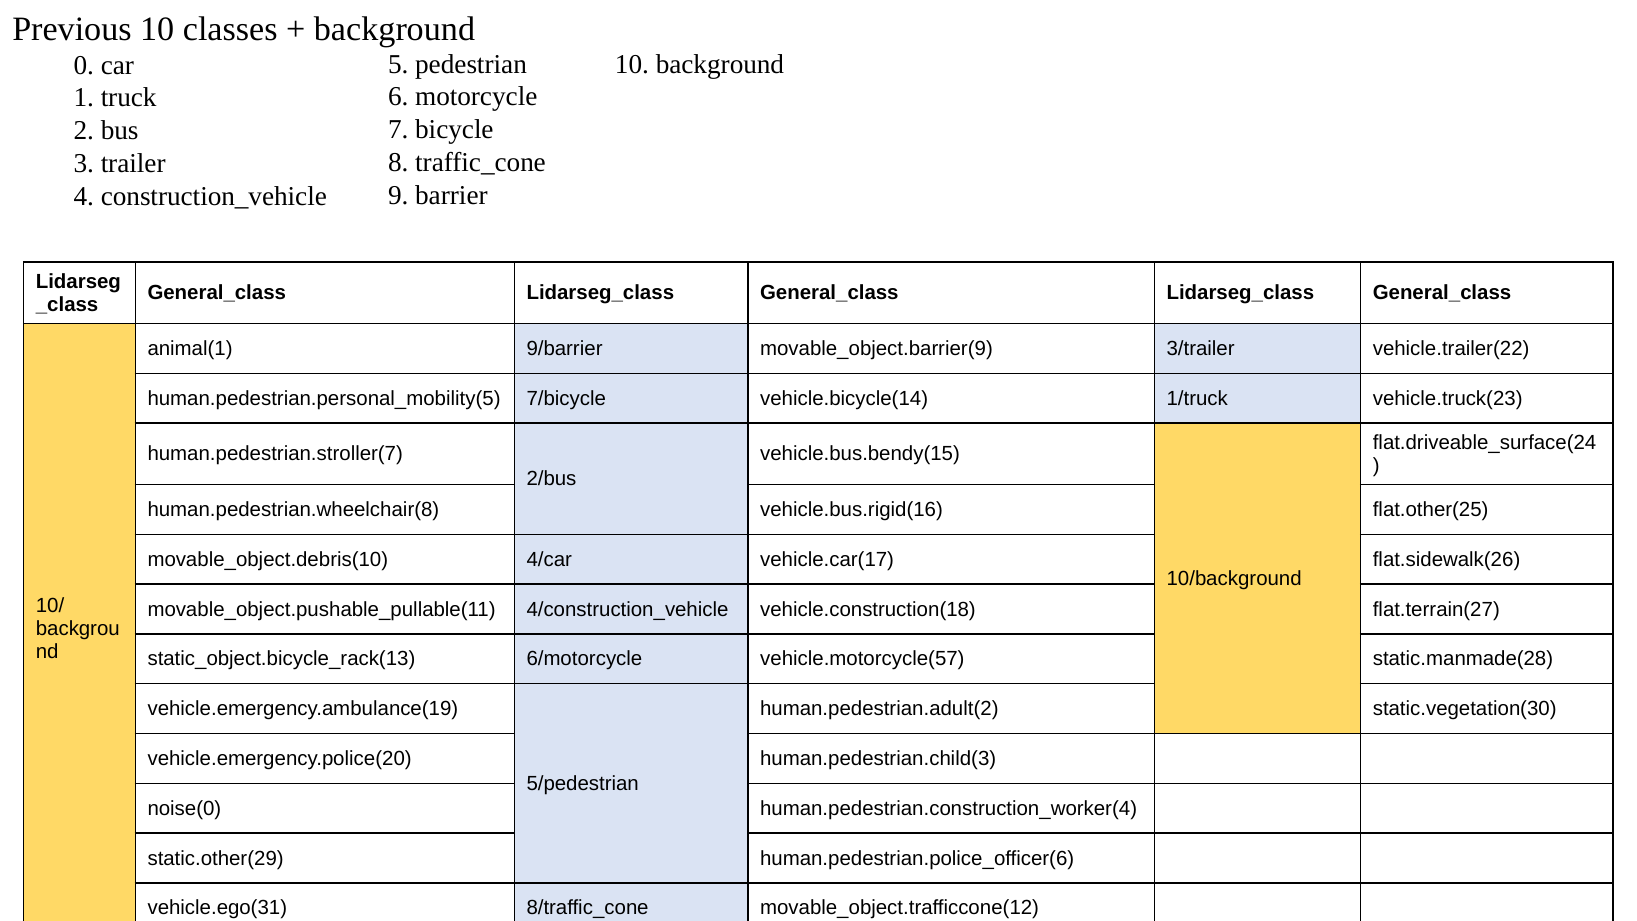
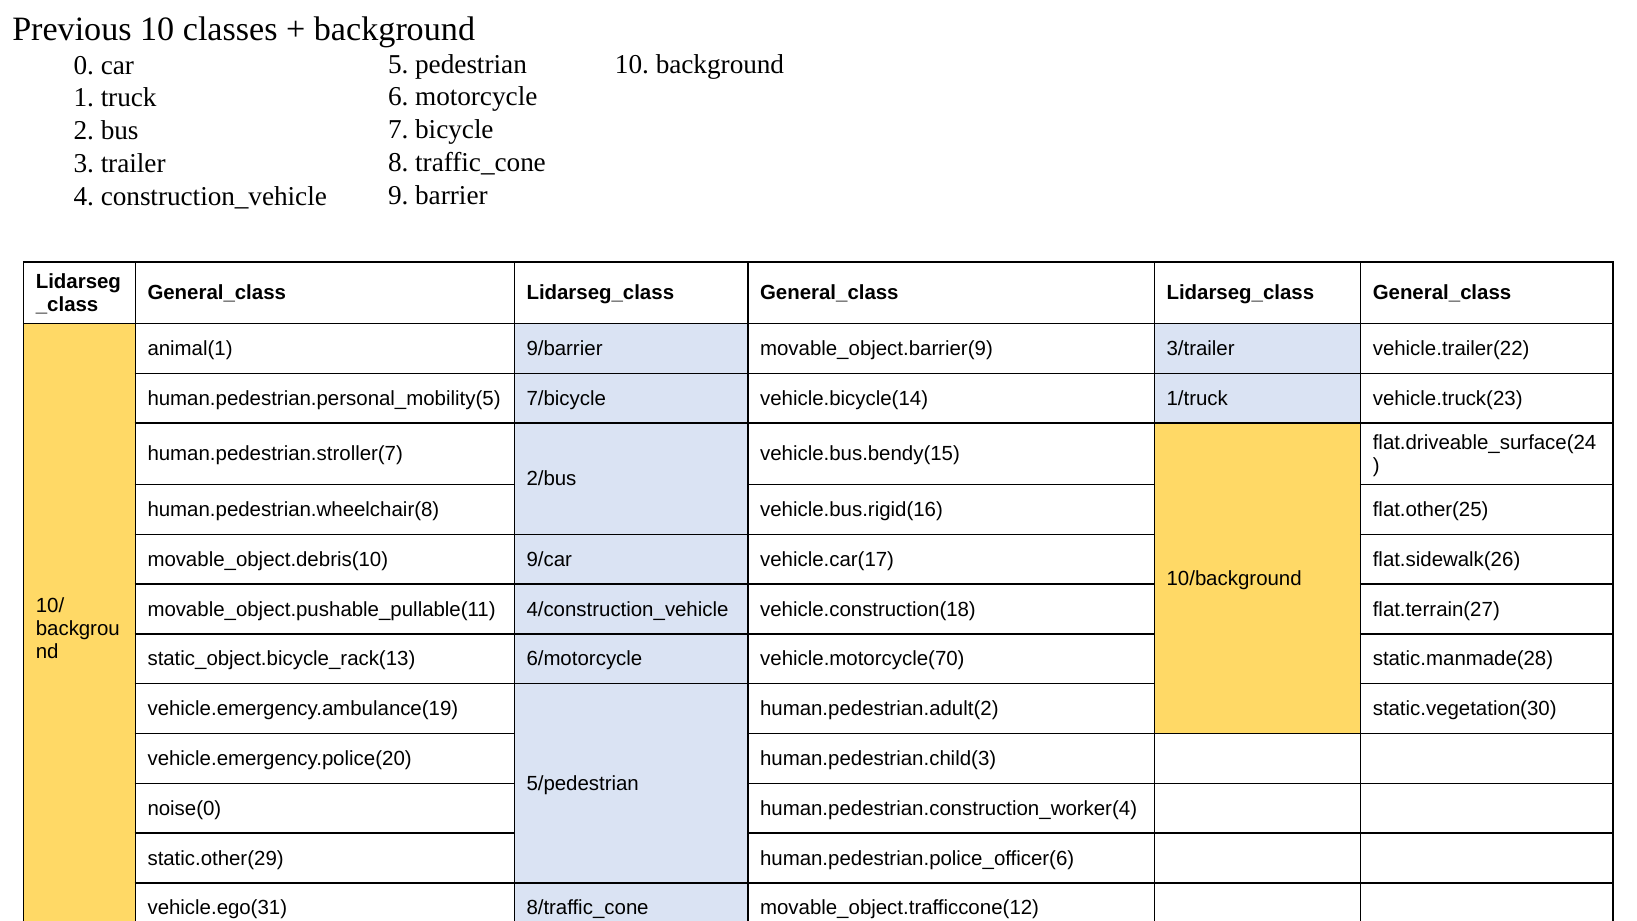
4/car: 4/car -> 9/car (549, 559)
vehicle.motorcycle(57: vehicle.motorcycle(57 -> vehicle.motorcycle(70 (862, 659)
